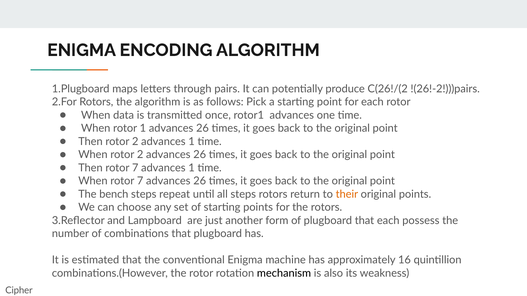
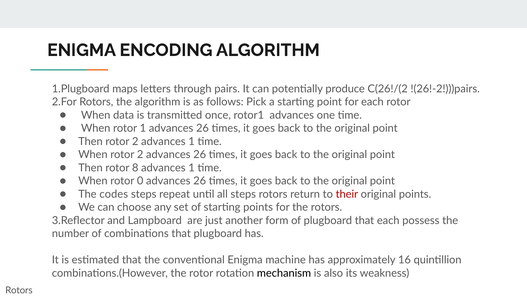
Then rotor 7: 7 -> 8 (135, 168)
When rotor 7: 7 -> 0 (140, 181)
bench: bench -> codes (114, 194)
their colour: orange -> red (347, 194)
Cipher: Cipher -> Rotors (19, 291)
